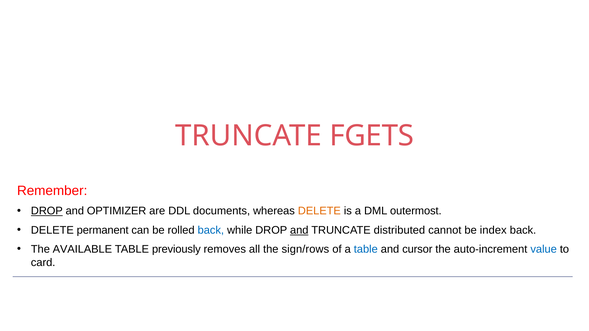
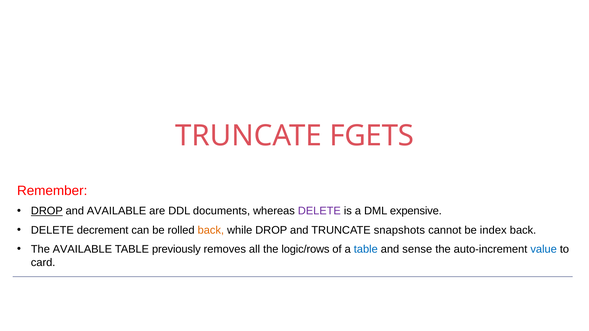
and OPTIMIZER: OPTIMIZER -> AVAILABLE (117, 211)
DELETE colour: orange -> purple (319, 211)
outermost: outermost -> expensive (416, 211)
permanent: permanent -> decrement (103, 230)
back colour: blue -> orange (211, 230)
and underline: present -> none (299, 230)
distributed: distributed -> snapshots (399, 230)
sign/rows: sign/rows -> logic/rows (305, 249)
cursor: cursor -> sense (417, 249)
